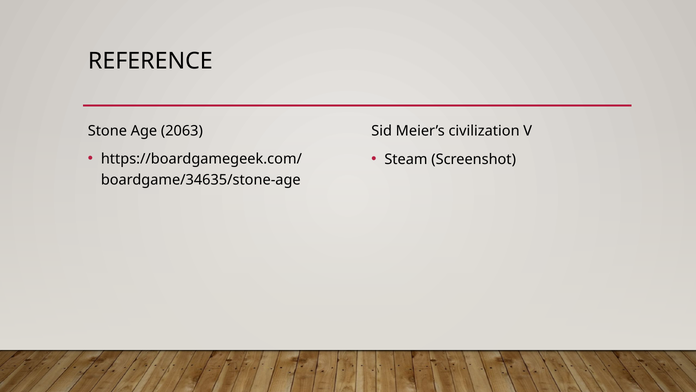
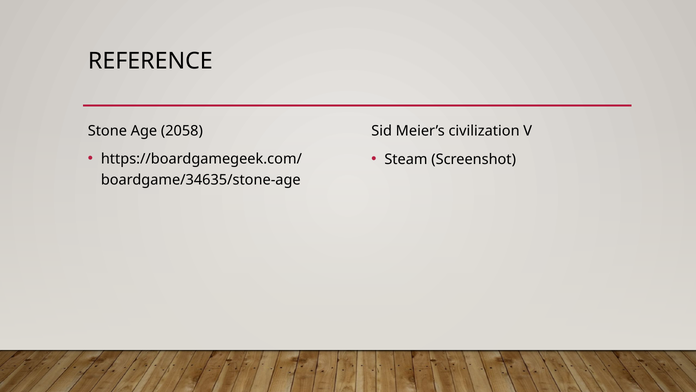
2063: 2063 -> 2058 (182, 131)
